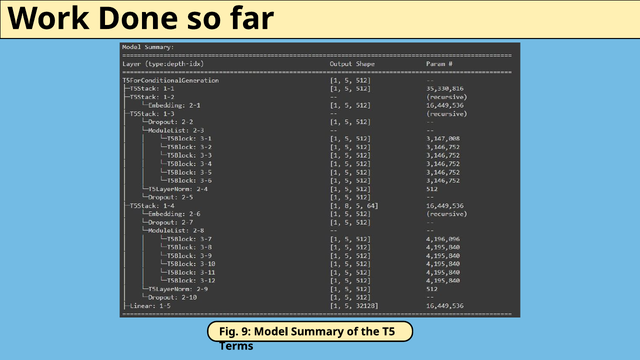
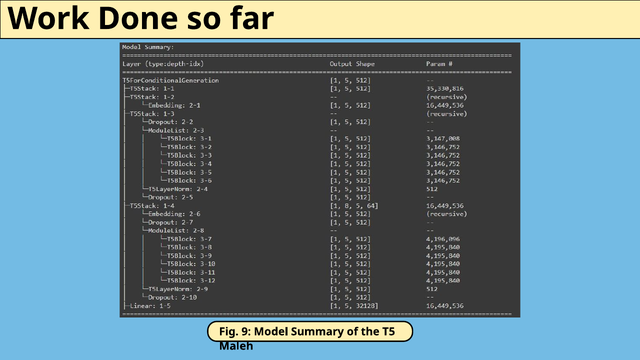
Terms: Terms -> Maleh (236, 346)
